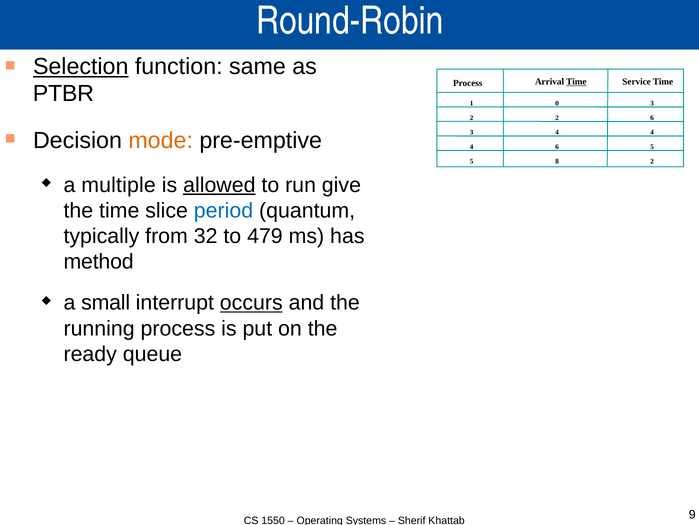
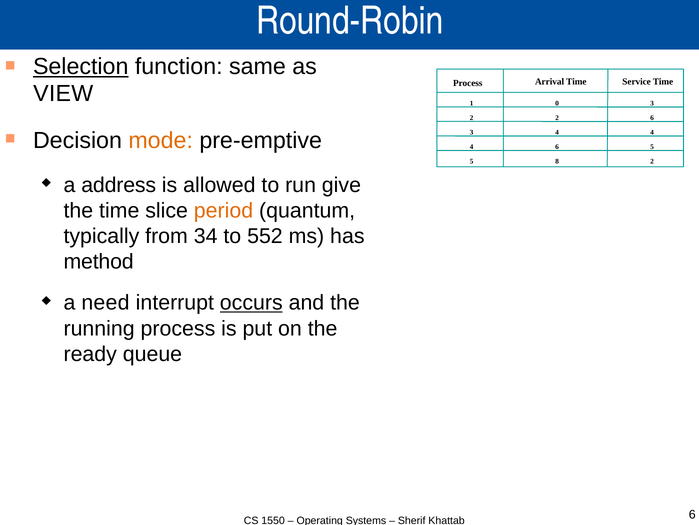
Time underline: present -> none (576, 82)
PTBR: PTBR -> VIEW (63, 93)
multiple: multiple -> address (119, 185)
allowed underline: present -> none (219, 185)
period colour: blue -> orange (224, 210)
32: 32 -> 34 (206, 236)
479: 479 -> 552 (265, 236)
small: small -> need (105, 302)
9: 9 -> 6 (692, 514)
